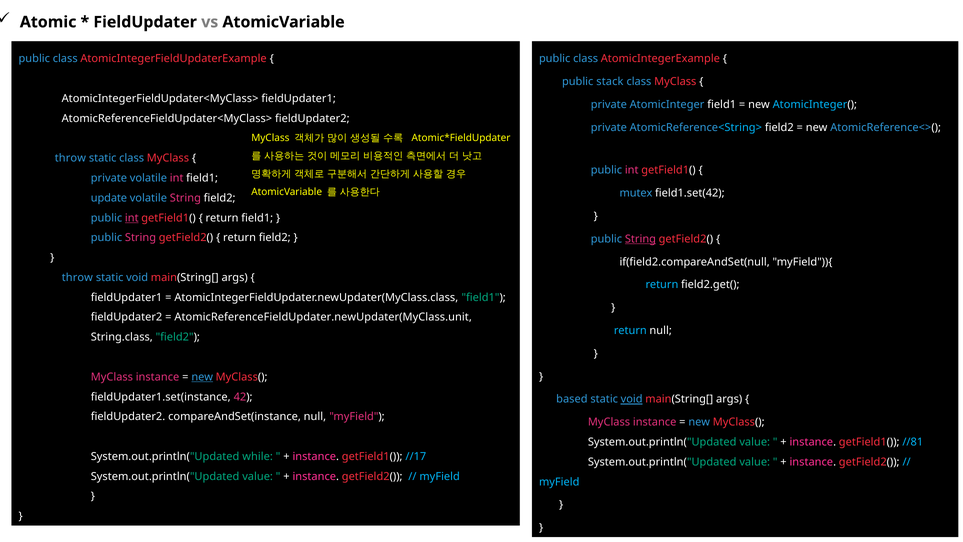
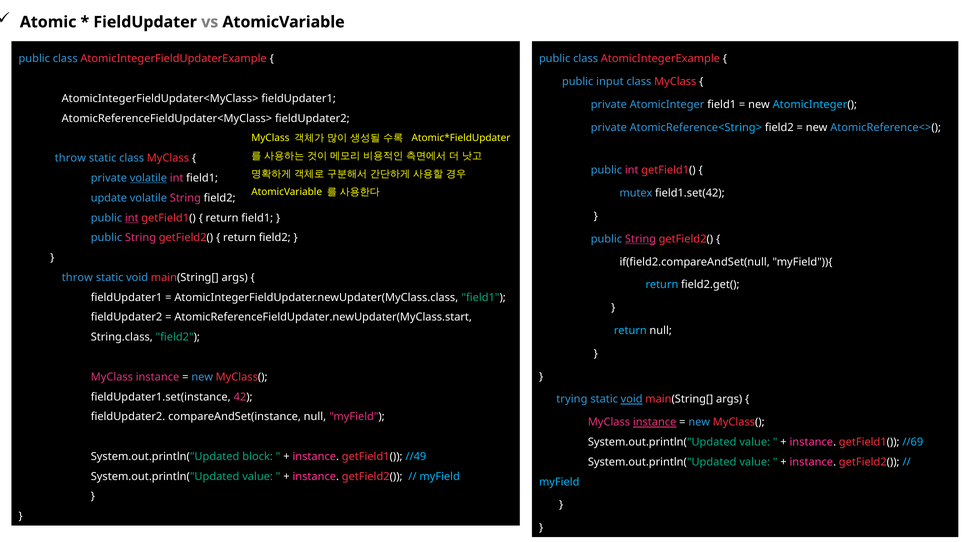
stack: stack -> input (610, 82)
volatile underline: none -> present (148, 178)
AtomicReferenceFieldUpdater.newUpdater(MyClass.unit: AtomicReferenceFieldUpdater.newUpdater(MyClass.unit -> AtomicReferenceFieldUpdater.newUpdater(MyClass.start (323, 317)
new underline: present -> none (202, 377)
based: based -> trying (572, 399)
instance underline: none -> present (655, 422)
//81: //81 -> //69 (913, 442)
while: while -> block (258, 456)
//17: //17 -> //49 (416, 456)
